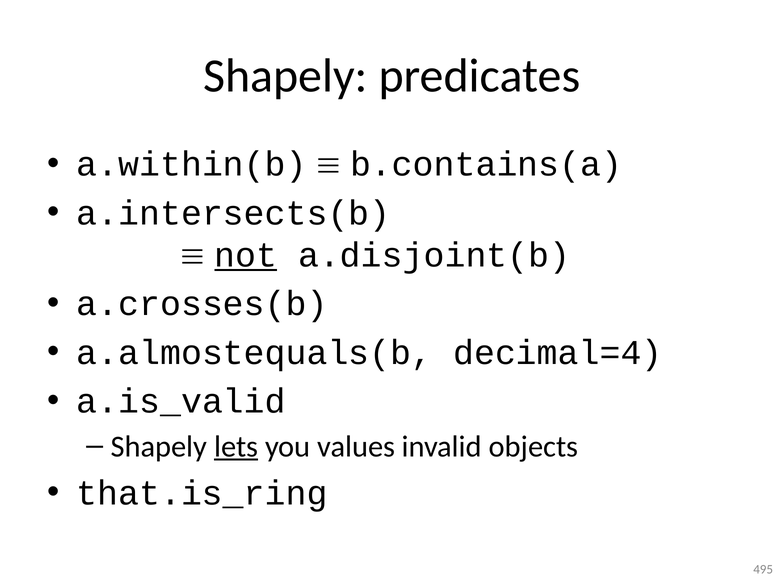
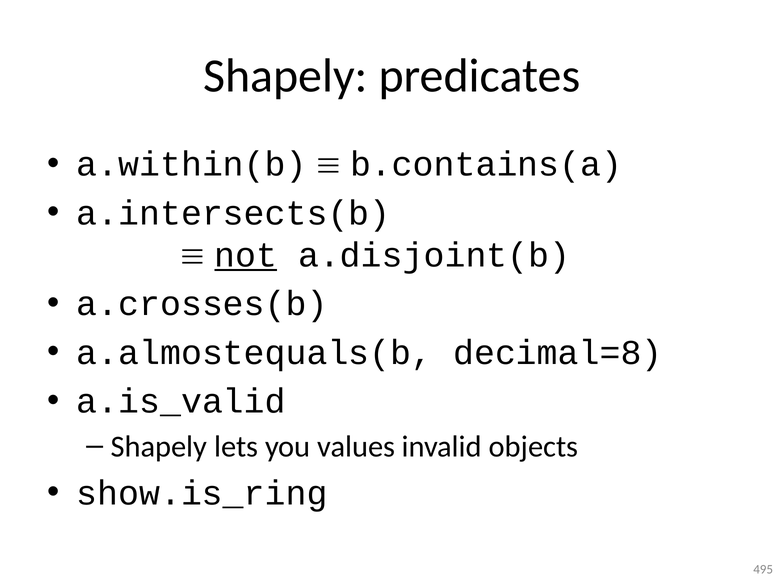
decimal=4: decimal=4 -> decimal=8 (558, 353)
lets underline: present -> none (236, 447)
that.is_ring: that.is_ring -> show.is_ring (202, 493)
